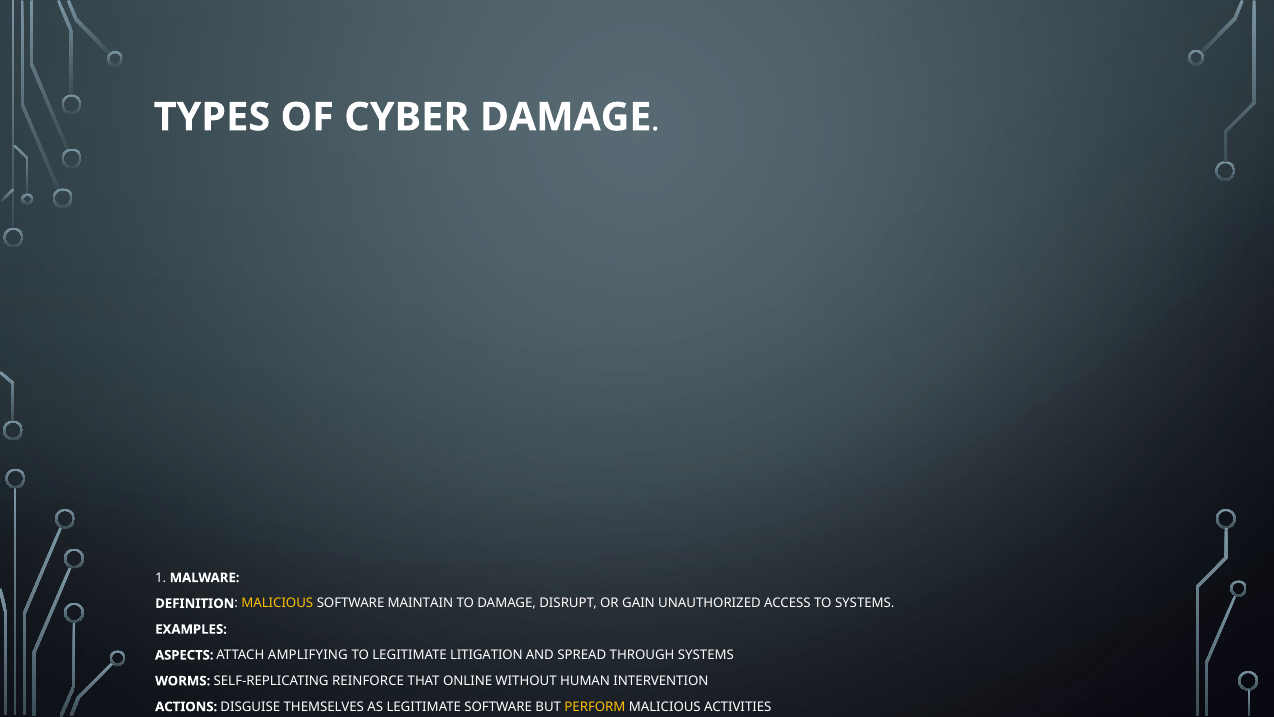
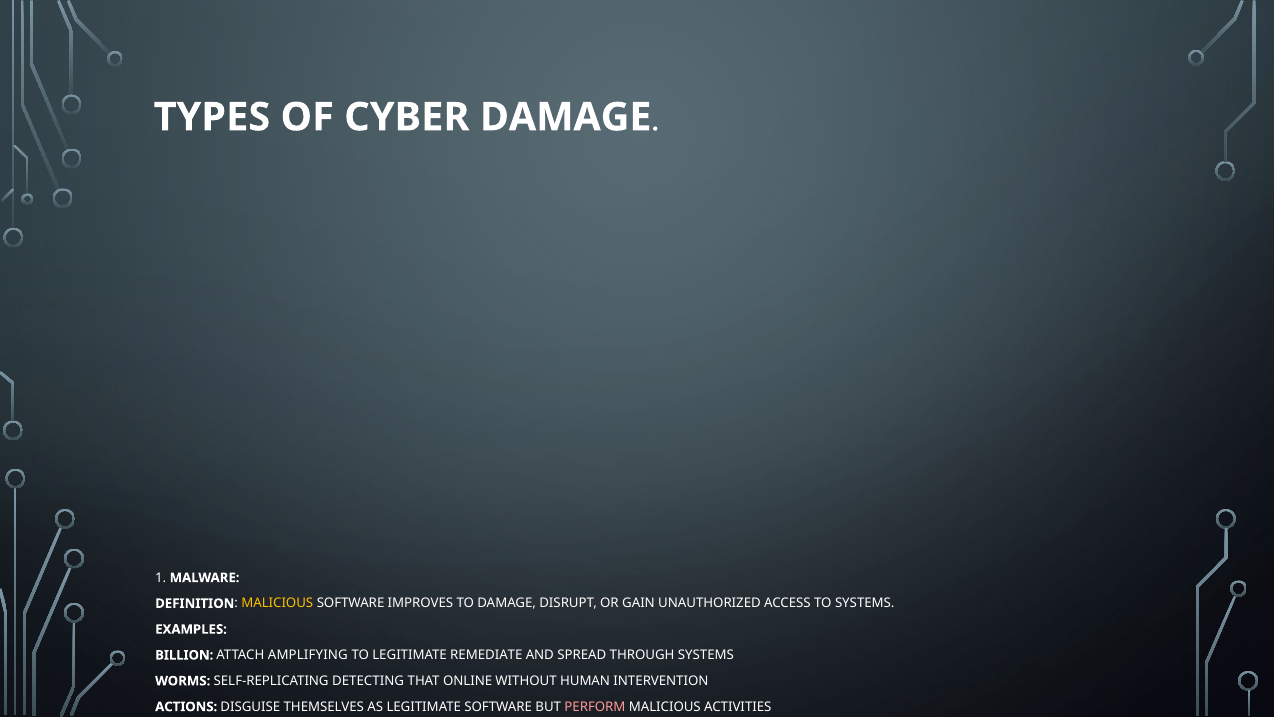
MAINTAIN: MAINTAIN -> IMPROVES (420, 603)
ASPECTS: ASPECTS -> BILLION (184, 655)
LITIGATION: LITIGATION -> REMEDIATE (486, 655)
REINFORCE: REINFORCE -> DETECTING (368, 681)
PERFORM colour: yellow -> pink (595, 706)
